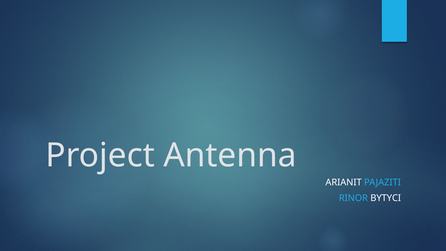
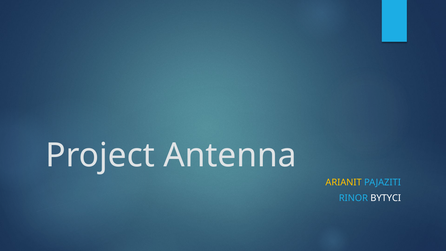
ARIANIT colour: white -> yellow (344, 182)
